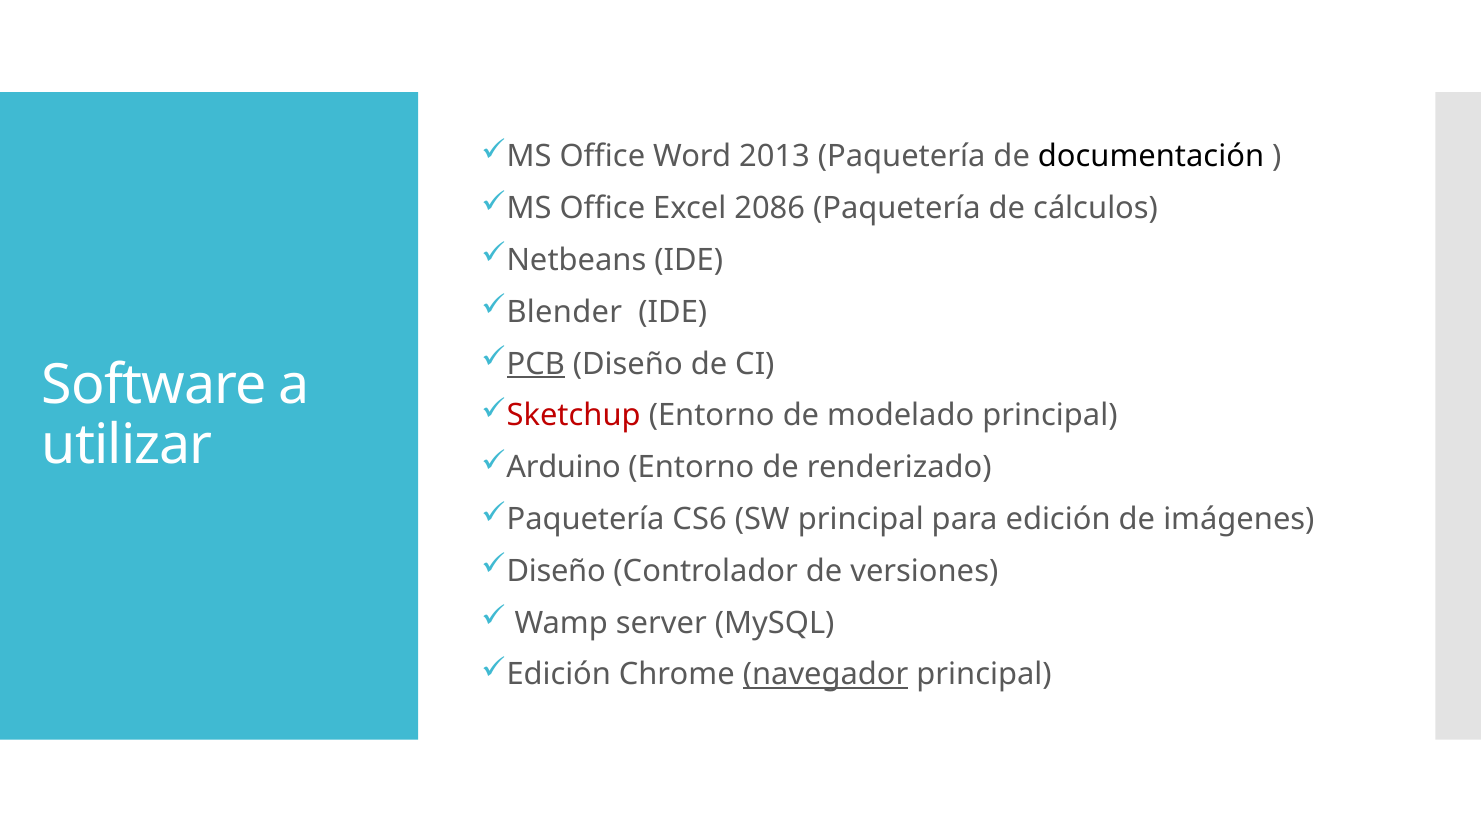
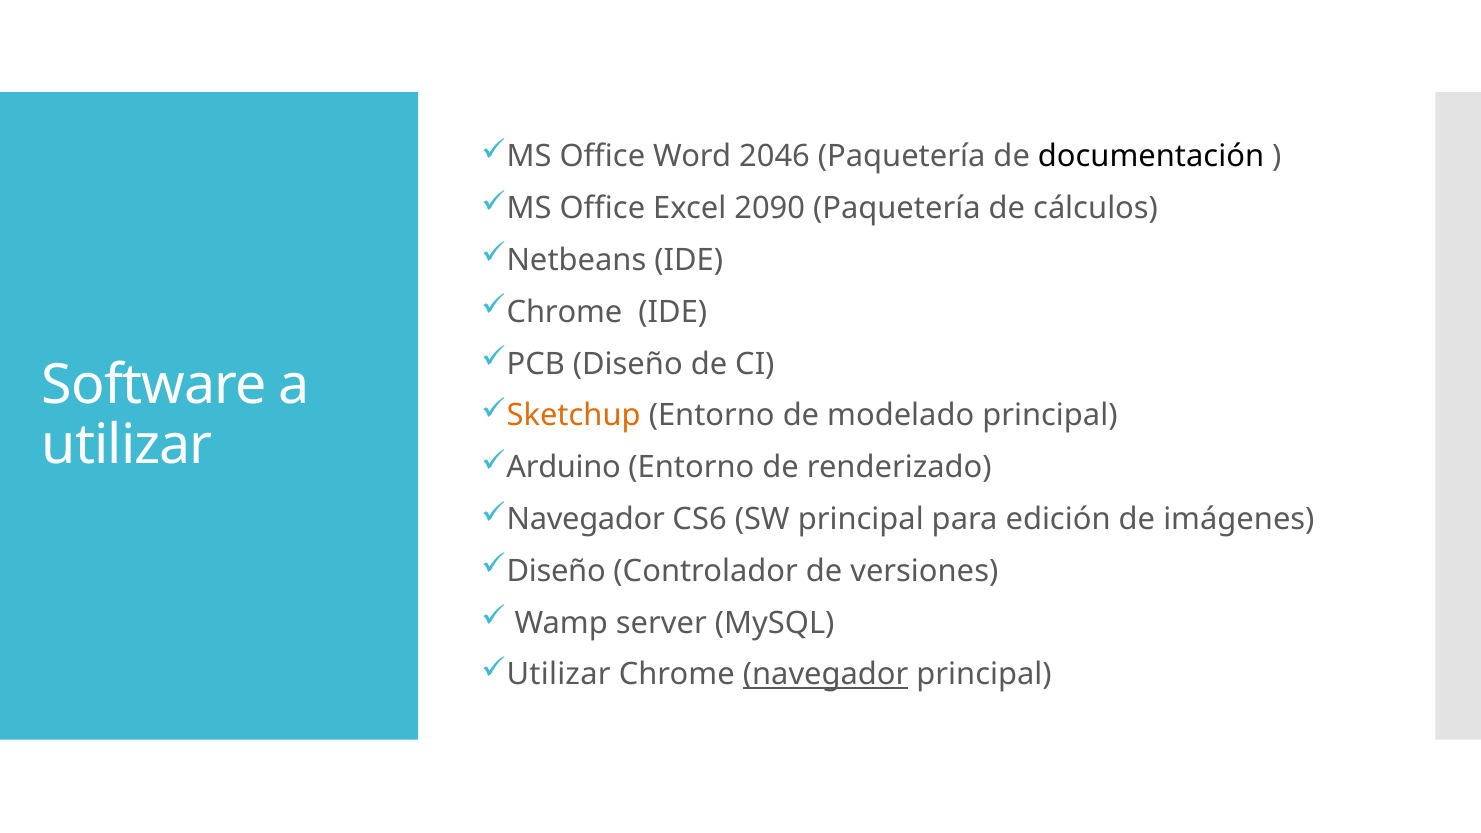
2013: 2013 -> 2046 (775, 157)
2086: 2086 -> 2090 (770, 208)
Blender: Blender -> Chrome (565, 312)
PCB underline: present -> none (536, 364)
Sketchup colour: red -> orange (574, 416)
Paquetería: Paquetería -> Navegador (586, 519)
Edición: Edición -> Utilizar (559, 675)
